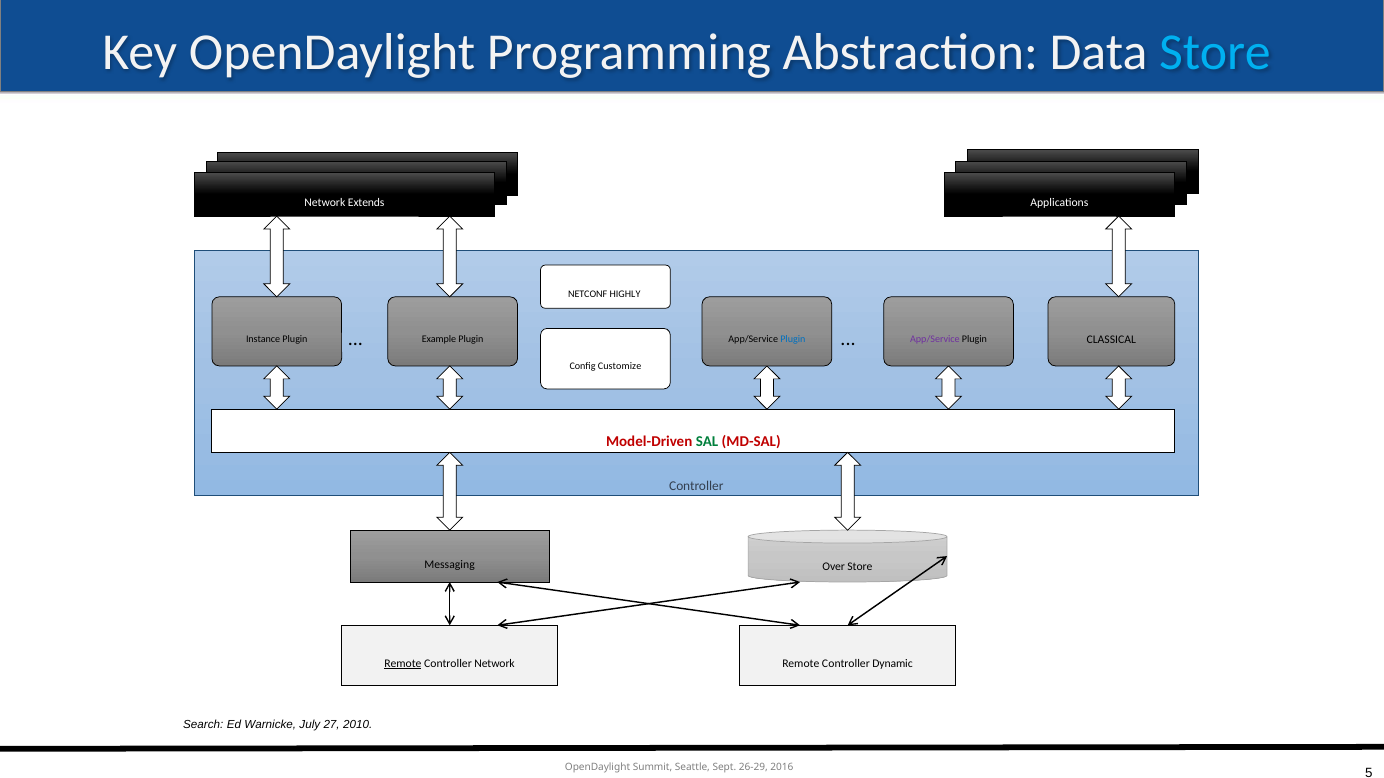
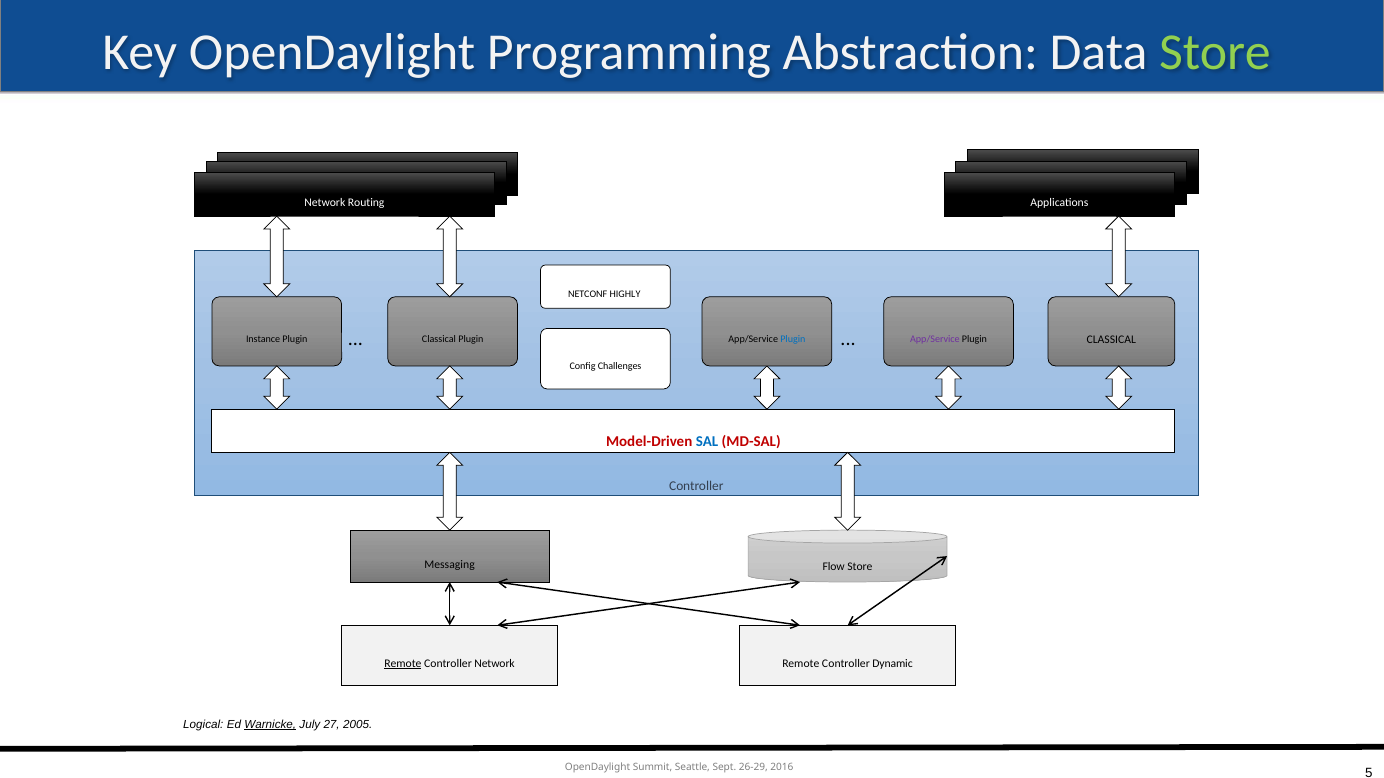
Store colour: light blue -> light green (1215, 52)
Extends: Extends -> Routing (366, 203)
Example: Example -> Classical (439, 339)
Customize: Customize -> Challenges (620, 366)
SAL colour: green -> blue (707, 442)
Over: Over -> Flow (834, 567)
Search: Search -> Logical (203, 725)
Warnicke underline: none -> present (270, 725)
2010: 2010 -> 2005 (358, 725)
